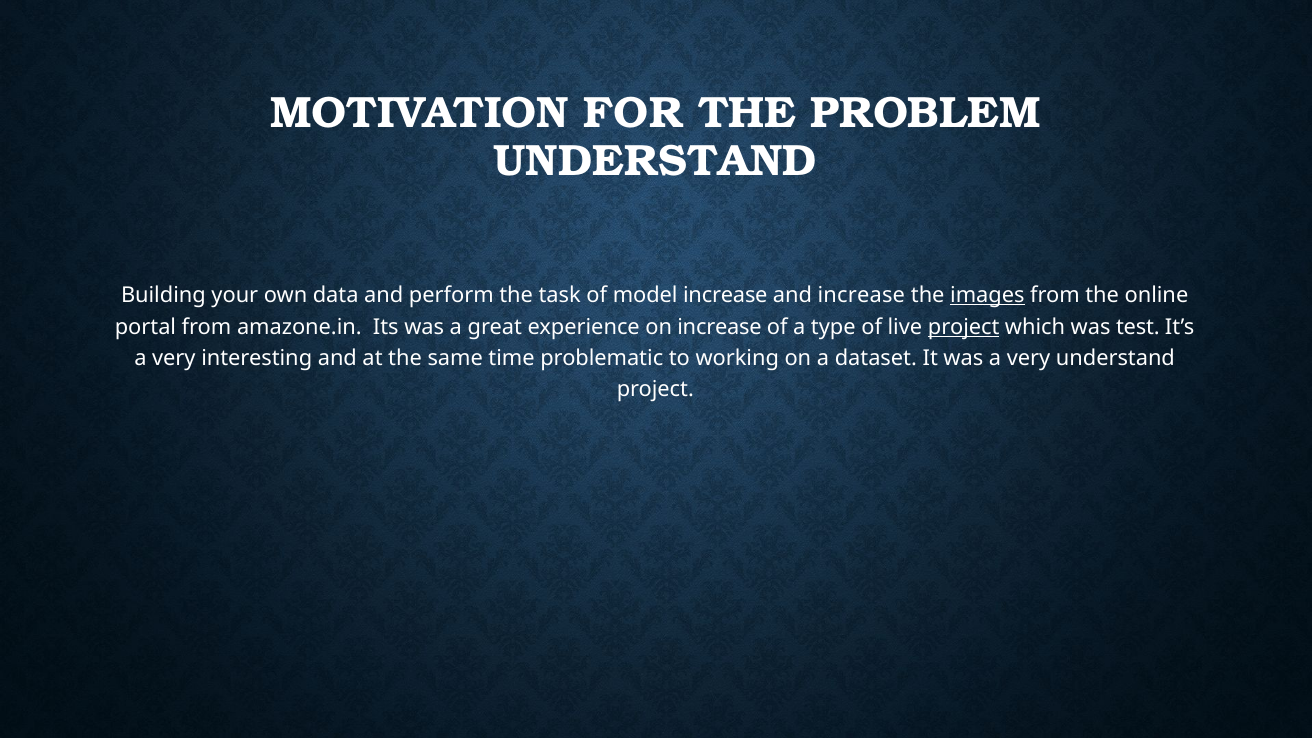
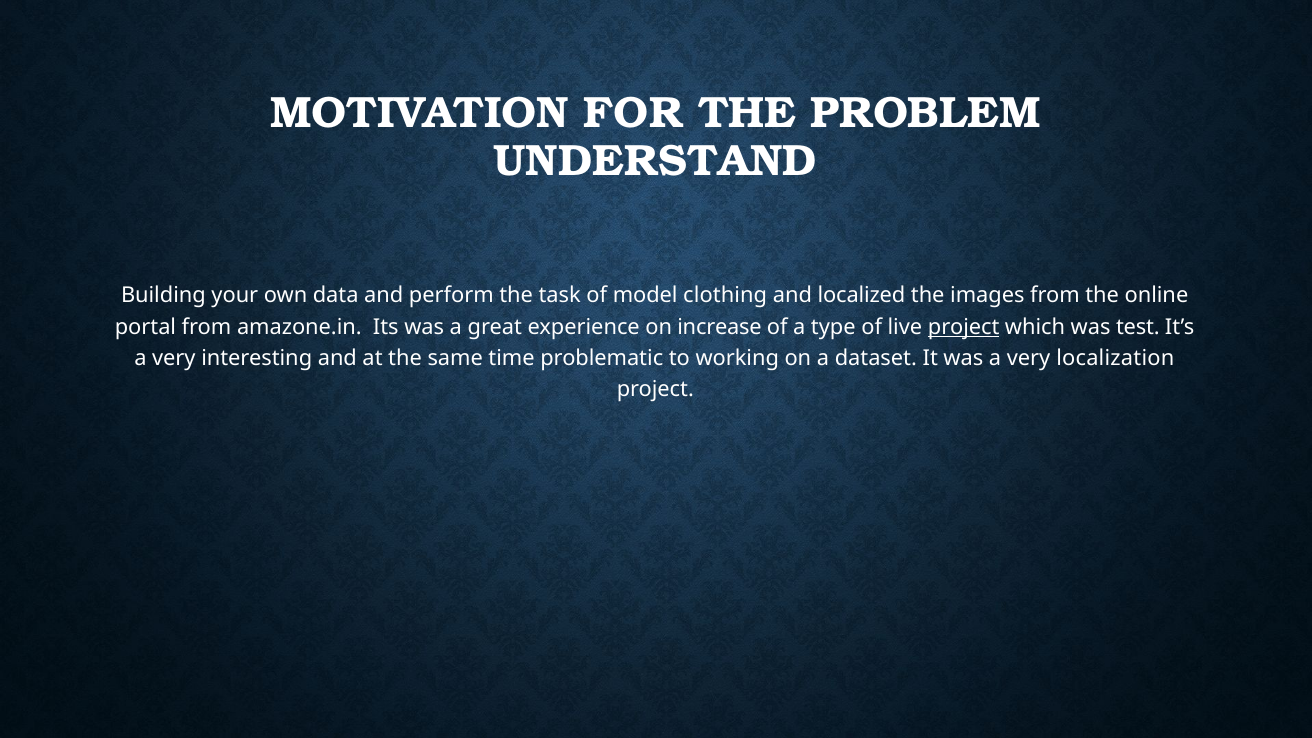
model increase: increase -> clothing (725, 295)
and increase: increase -> localized (861, 295)
images underline: present -> none (987, 295)
very understand: understand -> localization (1115, 358)
